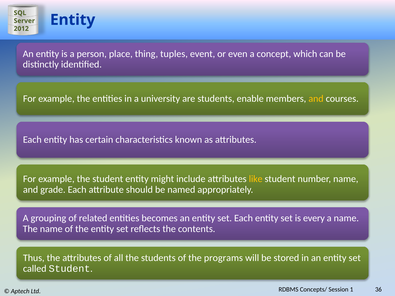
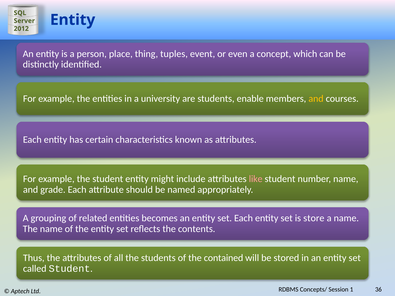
like colour: yellow -> pink (256, 179)
every: every -> store (314, 218)
programs: programs -> contained (224, 258)
